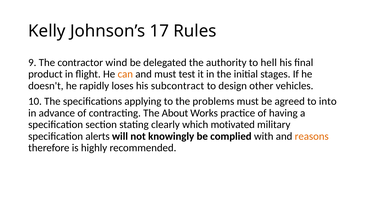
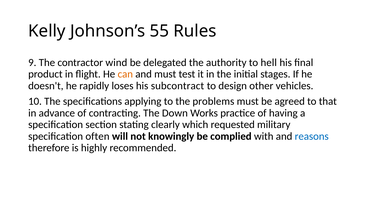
17: 17 -> 55 (159, 31)
into: into -> that (328, 101)
About: About -> Down (175, 113)
motivated: motivated -> requested (233, 125)
alerts: alerts -> often (97, 136)
reasons colour: orange -> blue (312, 136)
